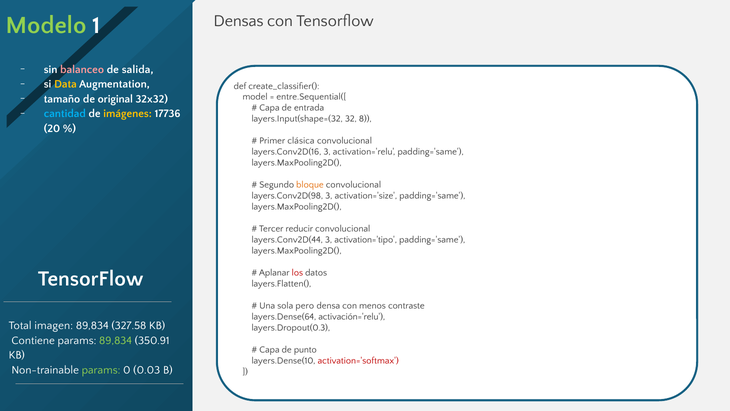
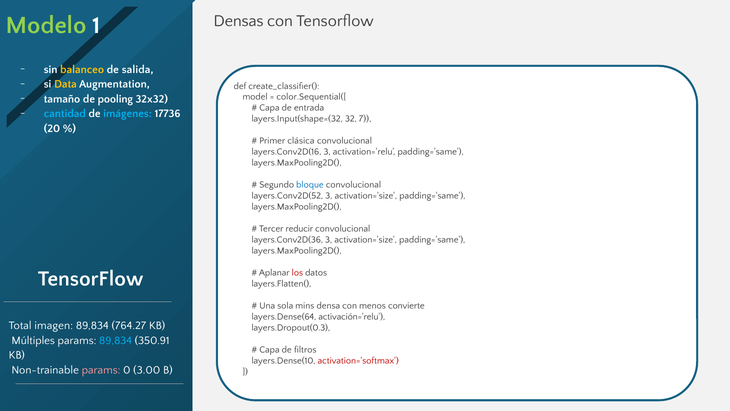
balanceo colour: pink -> yellow (82, 69)
original: original -> pooling (115, 99)
entre.Sequential([: entre.Sequential([ -> color.Sequential([ (311, 97)
imágenes colour: yellow -> light blue (128, 114)
8: 8 -> 7 (365, 119)
bloque colour: orange -> blue (310, 185)
layers.Conv2D(98: layers.Conv2D(98 -> layers.Conv2D(52 (287, 196)
layers.Conv2D(44: layers.Conv2D(44 -> layers.Conv2D(36 (287, 240)
activation='tipo: activation='tipo -> activation='size (366, 240)
pero: pero -> mins (305, 305)
contraste: contraste -> convierte (406, 305)
327.58: 327.58 -> 764.27 (129, 325)
Contiene: Contiene -> Múltiples (33, 340)
89,834 colour: light green -> light blue (116, 340)
punto: punto -> filtros (305, 349)
params colour: light green -> pink (101, 370)
0.03: 0.03 -> 3.00 (147, 370)
